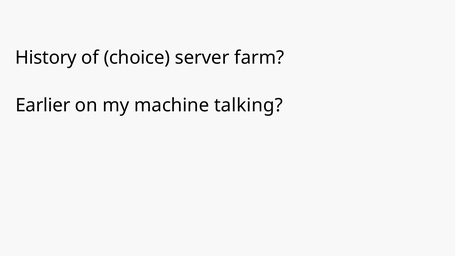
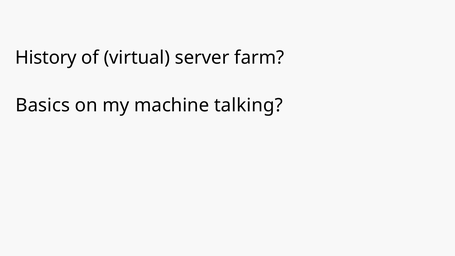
choice: choice -> virtual (137, 58)
Earlier: Earlier -> Basics (43, 105)
